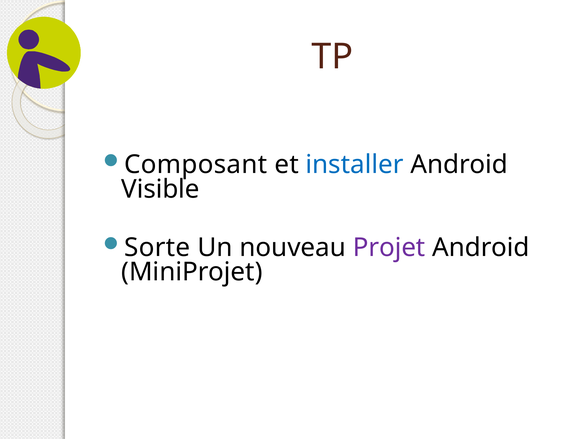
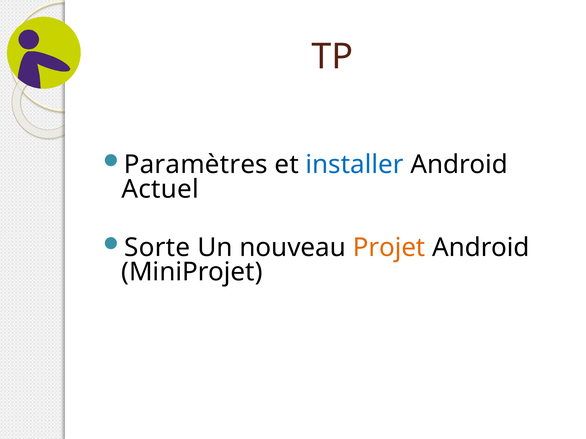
Composant: Composant -> Paramètres (196, 165)
Visible: Visible -> Actuel (160, 189)
Projet colour: purple -> orange (389, 248)
